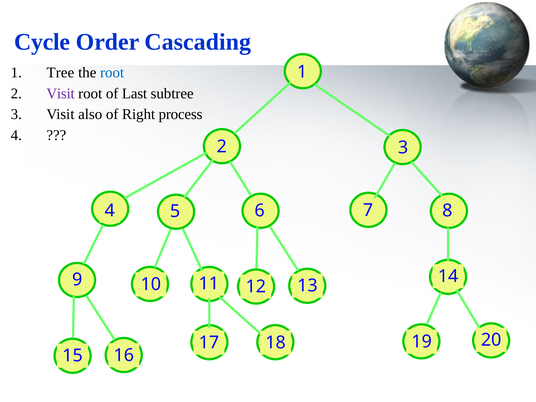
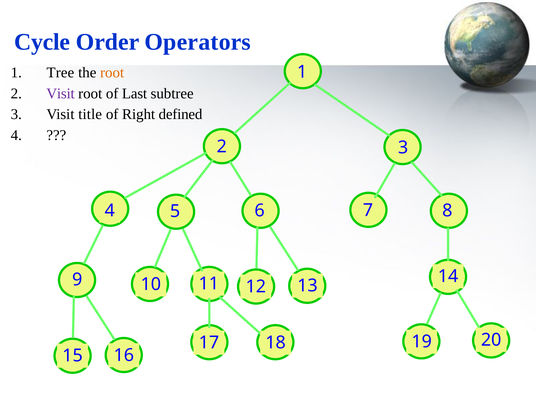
Cascading: Cascading -> Operators (198, 42)
root colour: blue -> orange (112, 73)
also: also -> title (90, 114)
process: process -> defined (181, 114)
